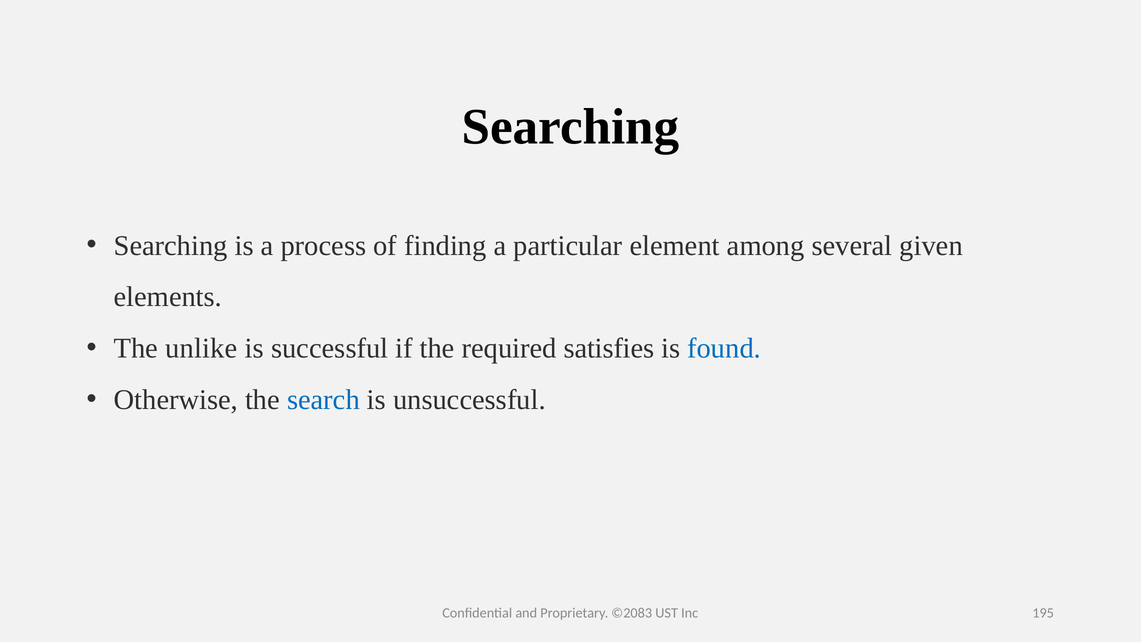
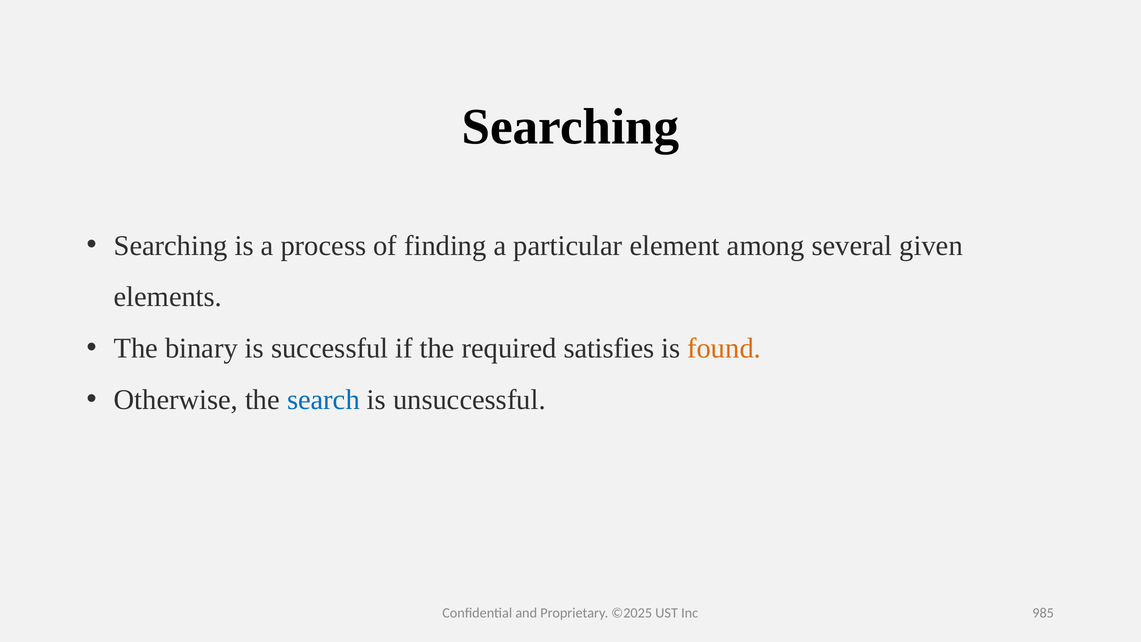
unlike: unlike -> binary (201, 348)
found colour: blue -> orange (724, 348)
©2083: ©2083 -> ©2025 (632, 613)
195: 195 -> 985 (1043, 613)
